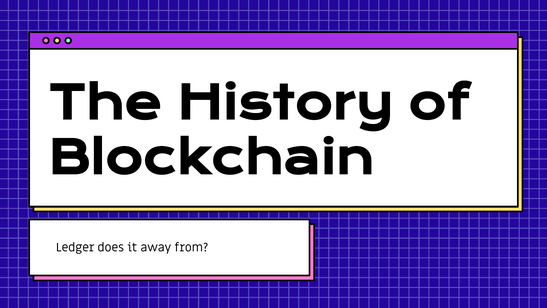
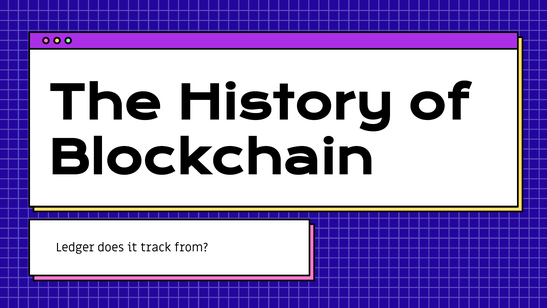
away: away -> track (156, 247)
